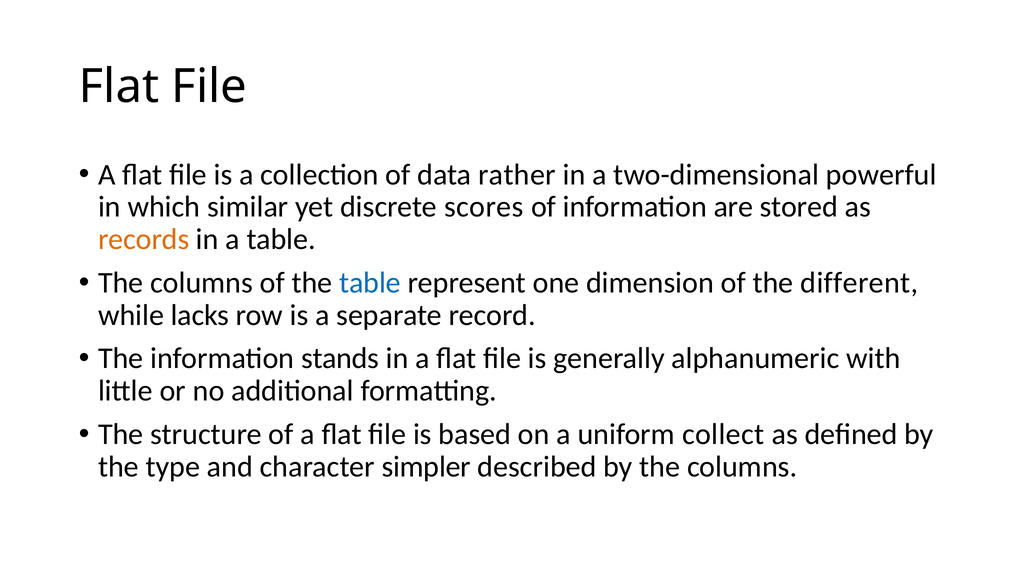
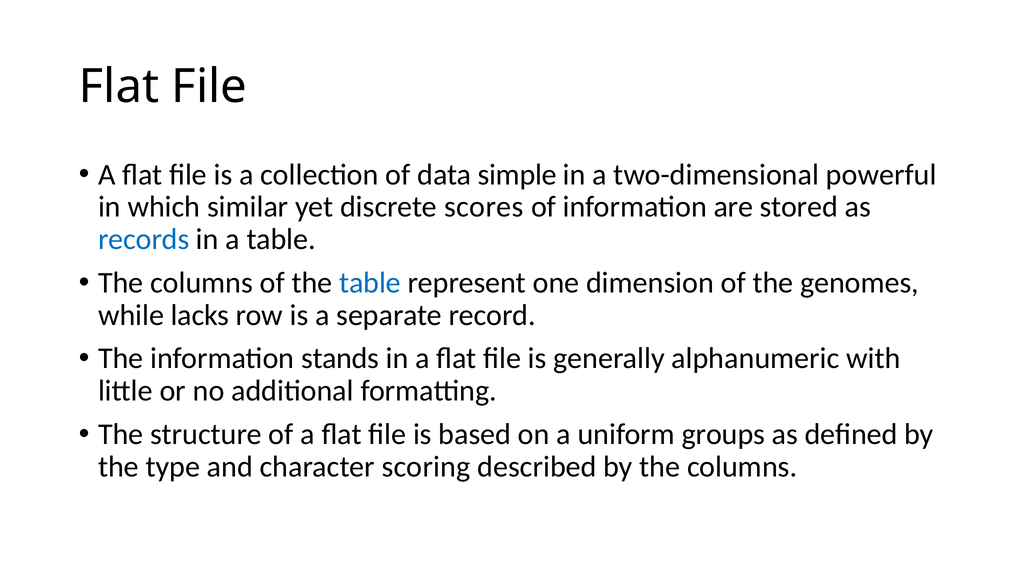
rather: rather -> simple (517, 175)
records colour: orange -> blue (144, 240)
different: different -> genomes (859, 283)
collect: collect -> groups (723, 434)
simpler: simpler -> scoring (426, 467)
